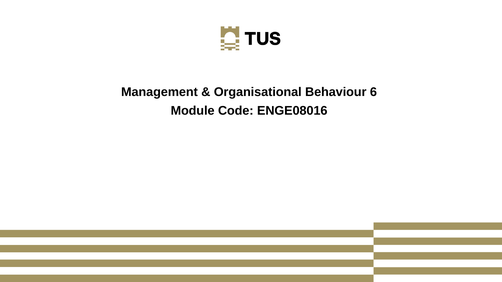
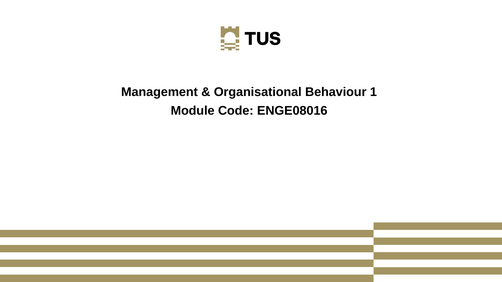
6: 6 -> 1 (373, 92)
